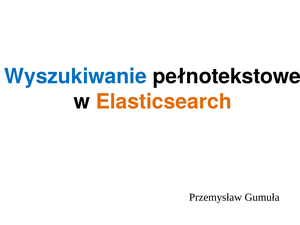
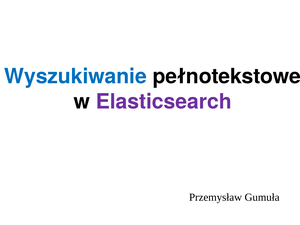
Elasticsearch colour: orange -> purple (164, 102)
